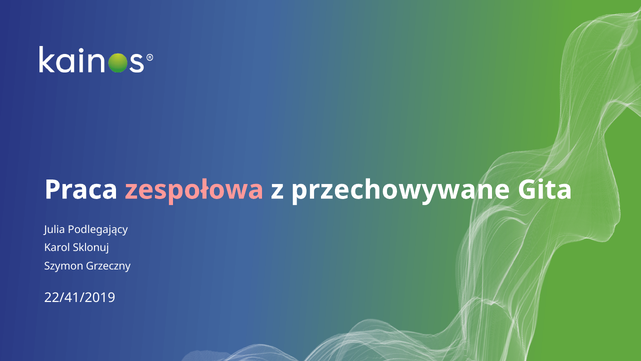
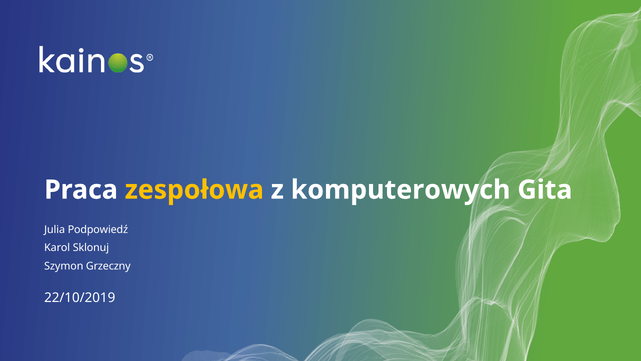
zespołowa colour: pink -> yellow (194, 190)
przechowywane: przechowywane -> komputerowych (401, 190)
Podlegający: Podlegający -> Podpowiedź (98, 229)
22/41/2019: 22/41/2019 -> 22/10/2019 (80, 297)
